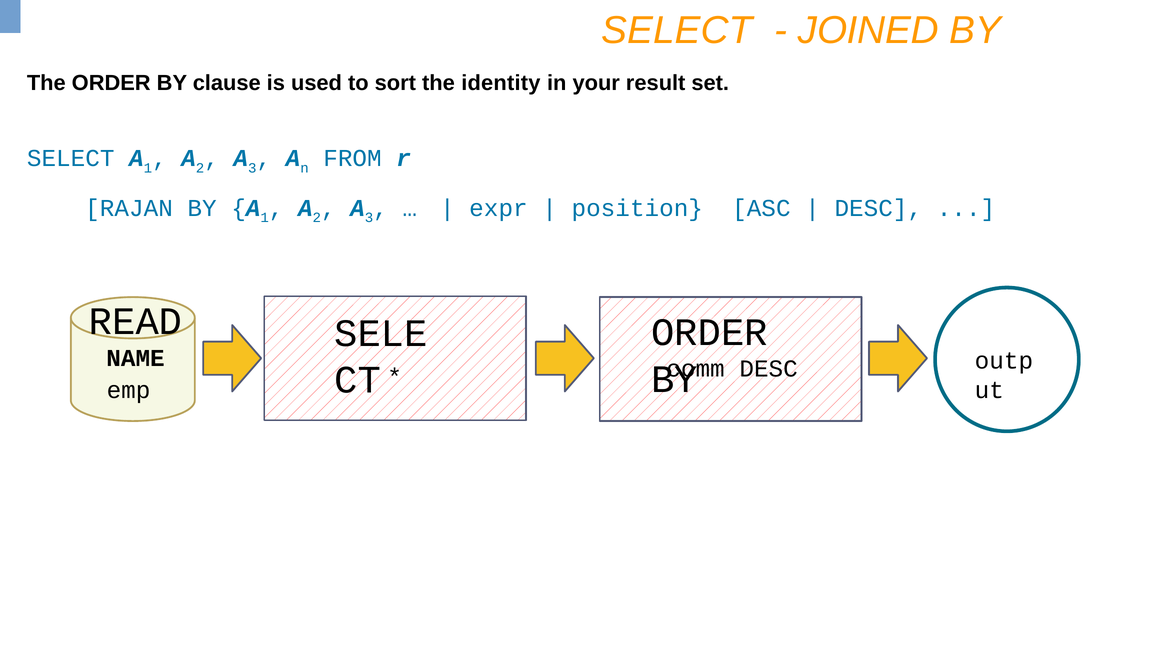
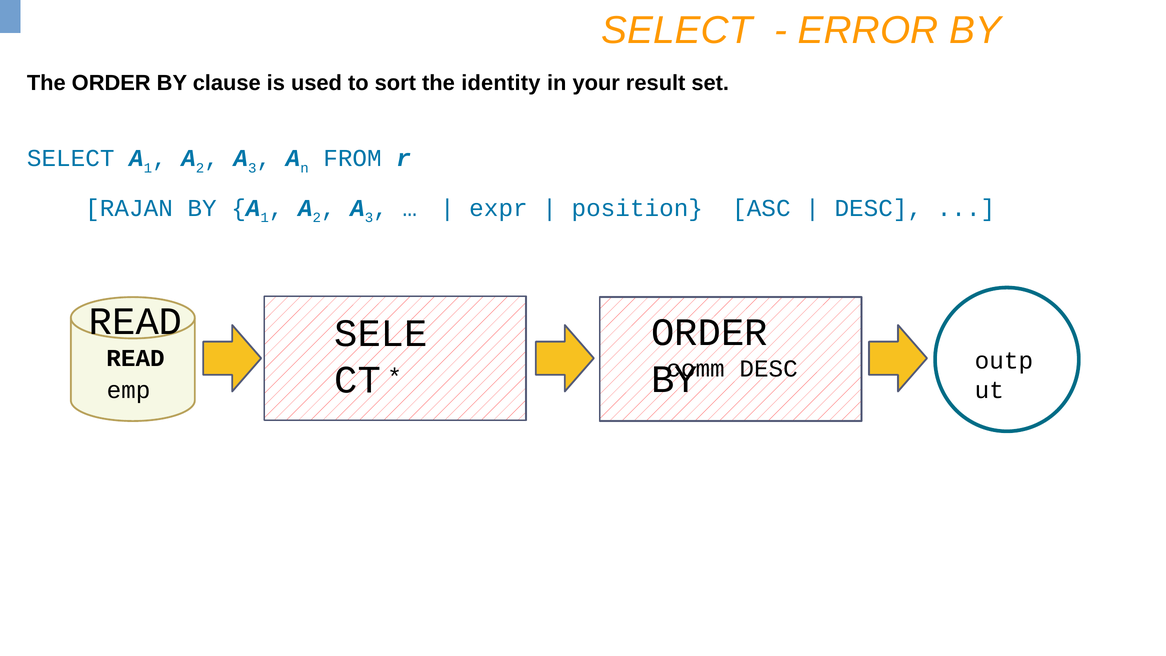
JOINED: JOINED -> ERROR (868, 30)
NAME: NAME -> READ (136, 358)
